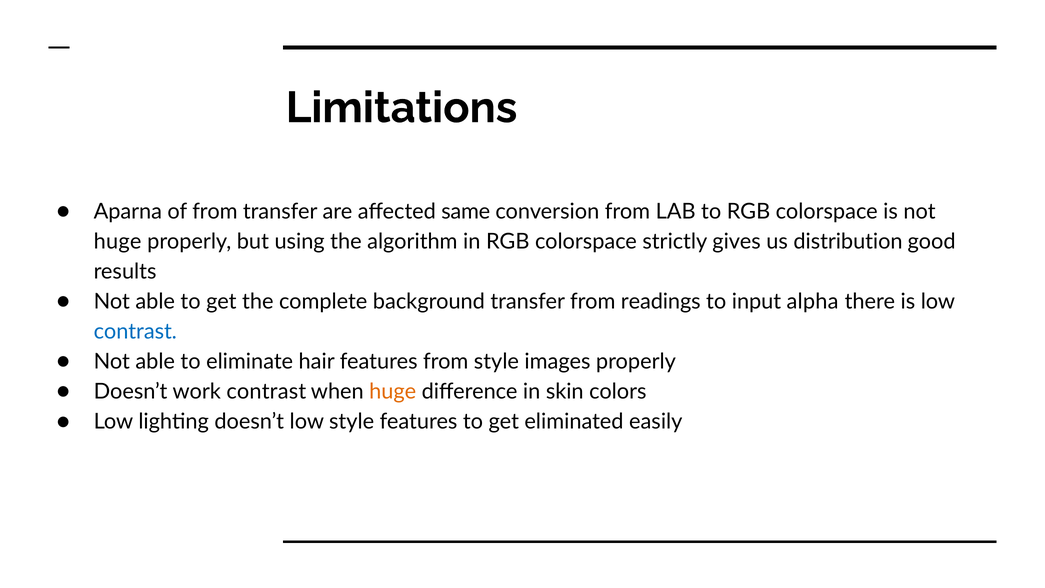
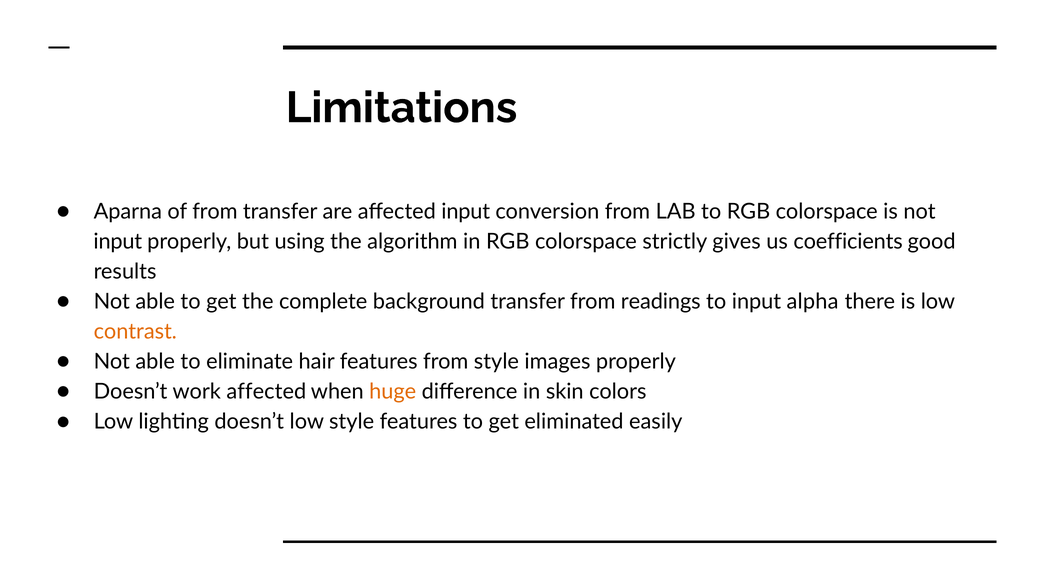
affected same: same -> input (466, 211)
huge: huge -> input (118, 241)
distribution: distribution -> coefficients (848, 241)
contrast colour: blue -> orange (135, 331)
work contrast: contrast -> affected (266, 392)
